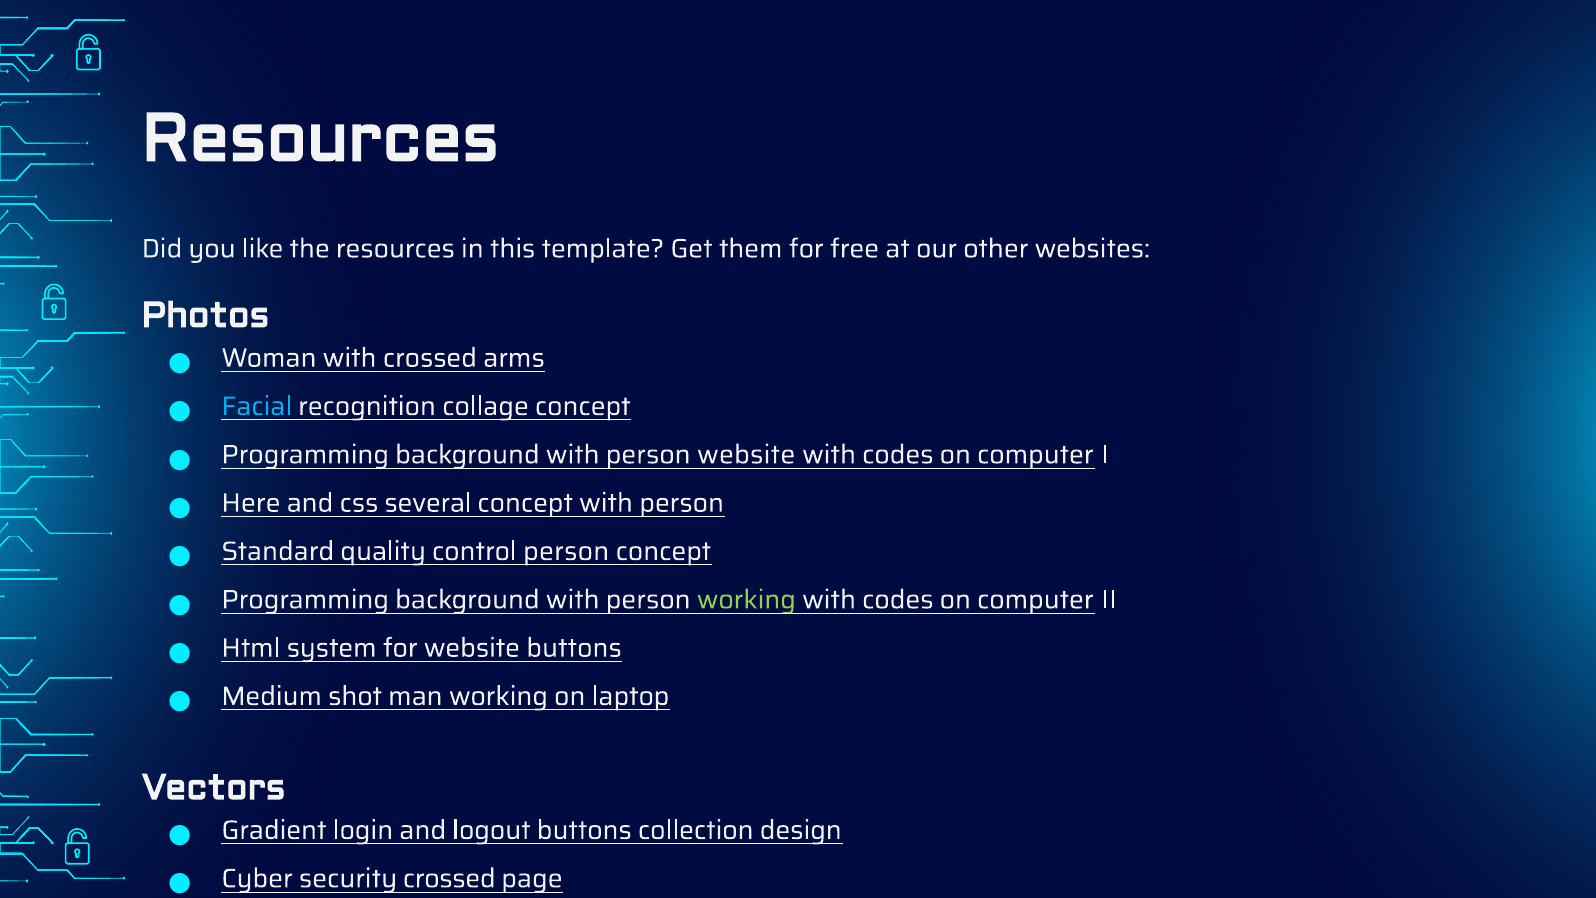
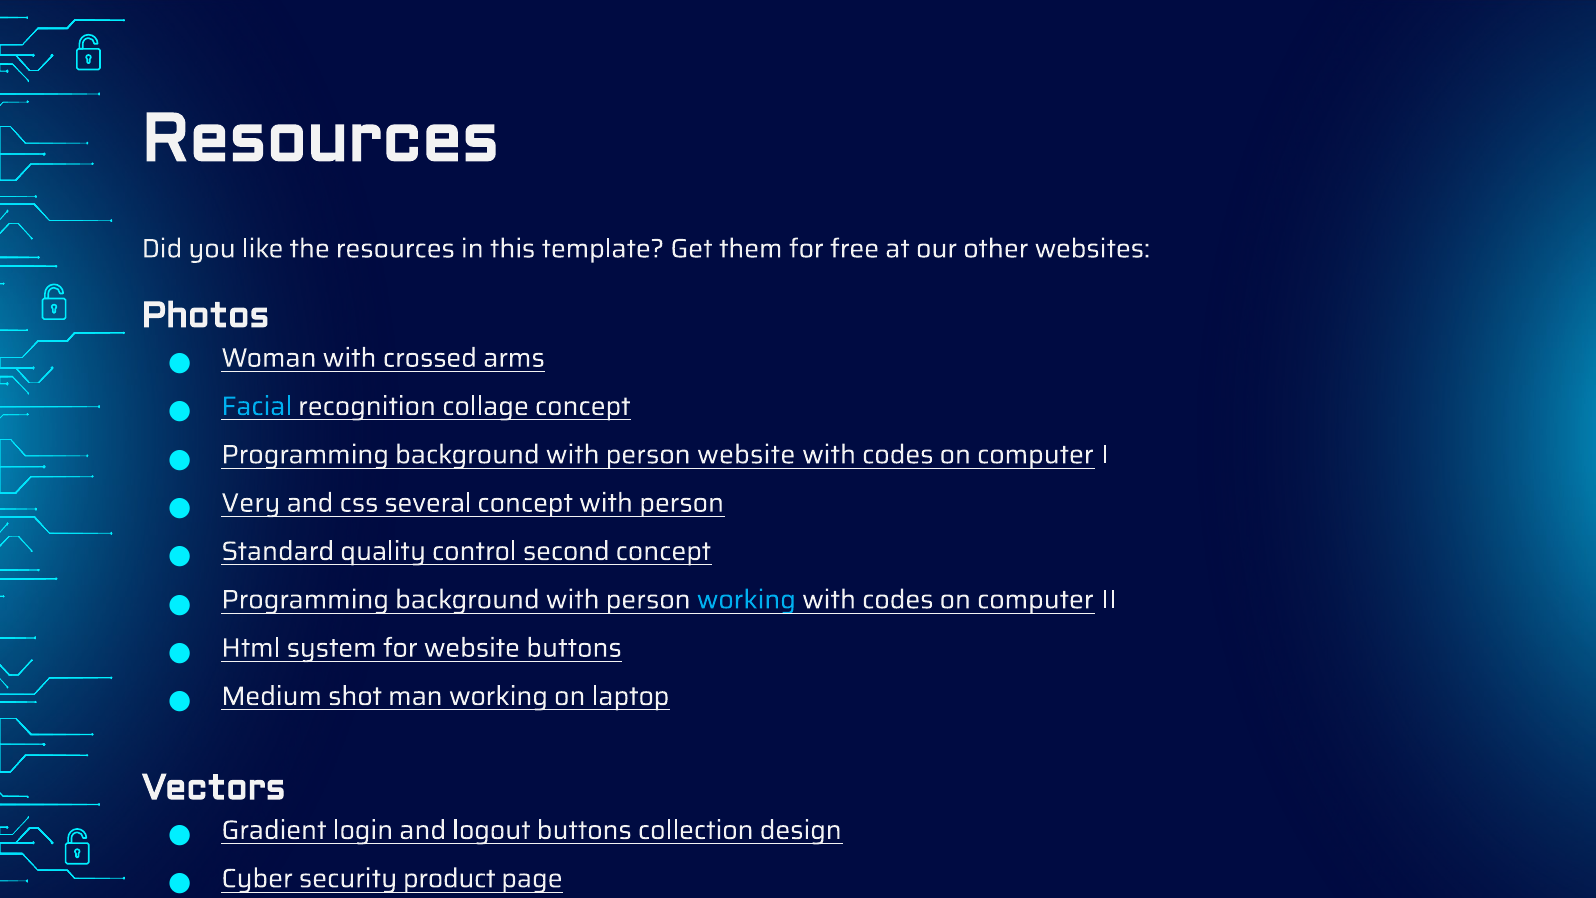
Here: Here -> Very (251, 503)
control person: person -> second (566, 551)
working colour: light green -> light blue (746, 599)
security crossed: crossed -> product (449, 878)
